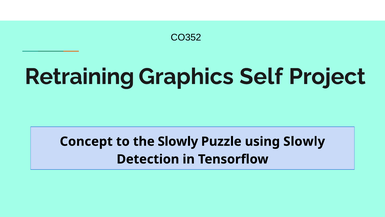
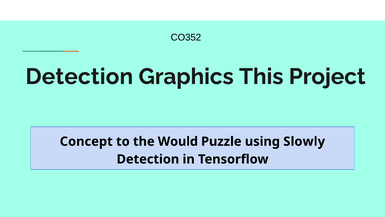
Retraining: Retraining -> Detection (79, 76)
Self: Self -> This (261, 76)
the Slowly: Slowly -> Would (178, 141)
